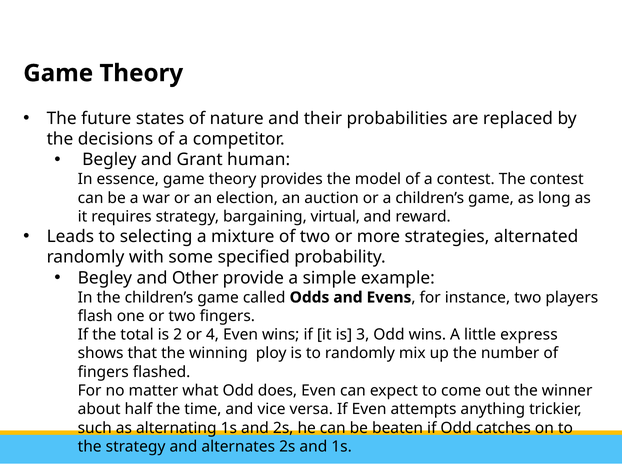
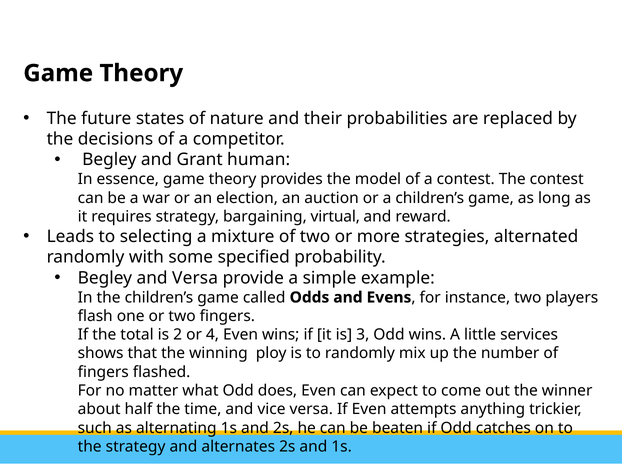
and Other: Other -> Versa (195, 278)
express: express -> services (529, 335)
